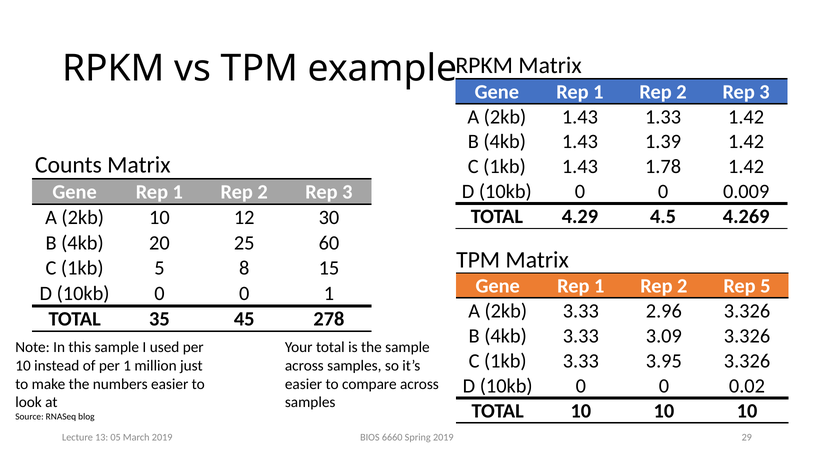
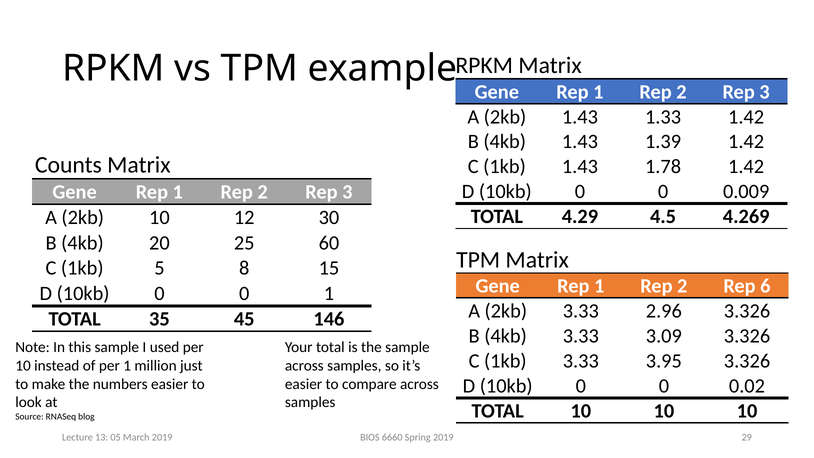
Rep 5: 5 -> 6 (765, 286)
278: 278 -> 146 (329, 319)
